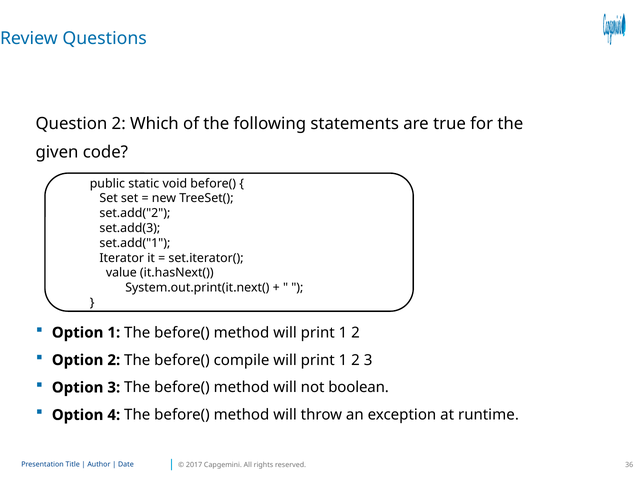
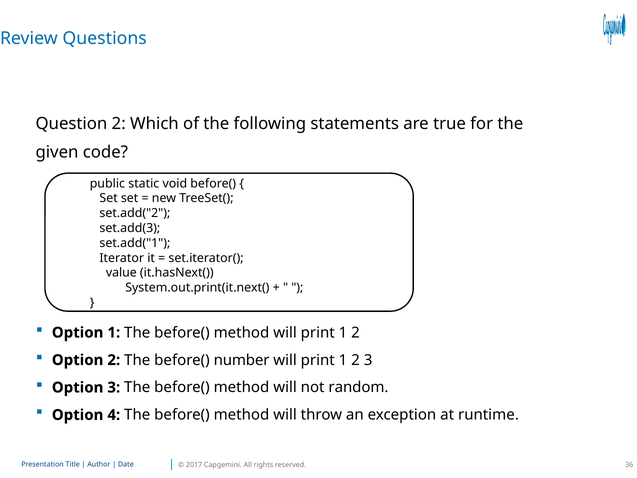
compile: compile -> number (242, 360)
boolean: boolean -> random (358, 387)
